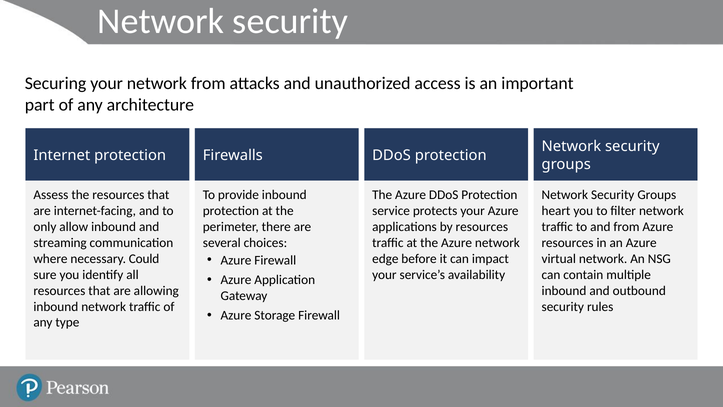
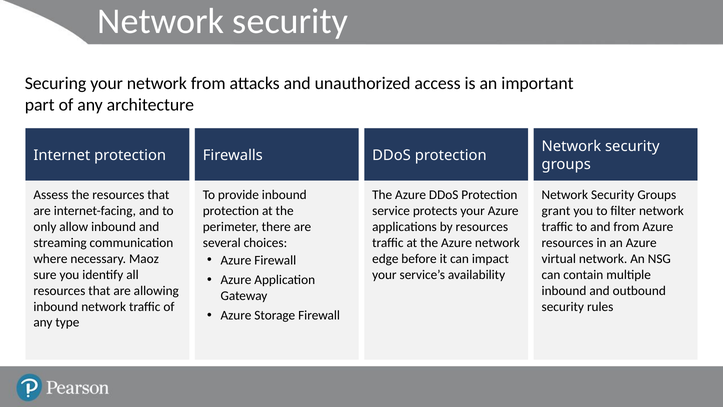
heart: heart -> grant (556, 211)
Could: Could -> Maoz (144, 259)
